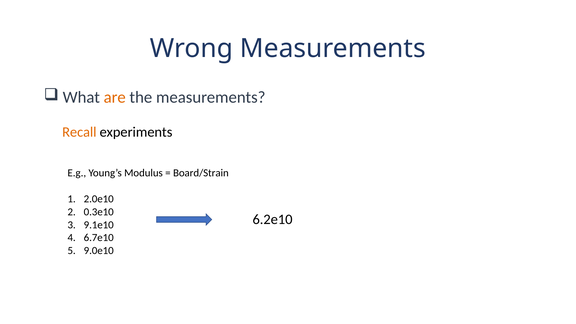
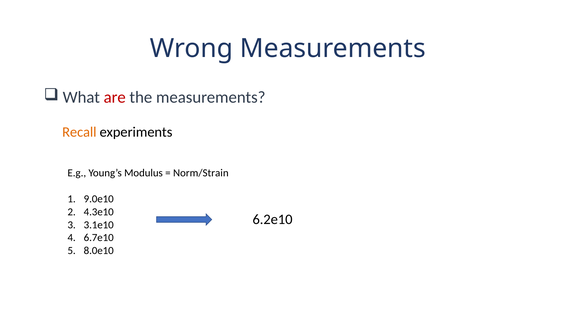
are colour: orange -> red (115, 97)
Board/Strain: Board/Strain -> Norm/Strain (201, 173)
2.0e10: 2.0e10 -> 9.0e10 (99, 199)
0.3e10: 0.3e10 -> 4.3e10 (99, 212)
9.1e10: 9.1e10 -> 3.1e10 (99, 225)
9.0e10: 9.0e10 -> 8.0e10 (99, 251)
